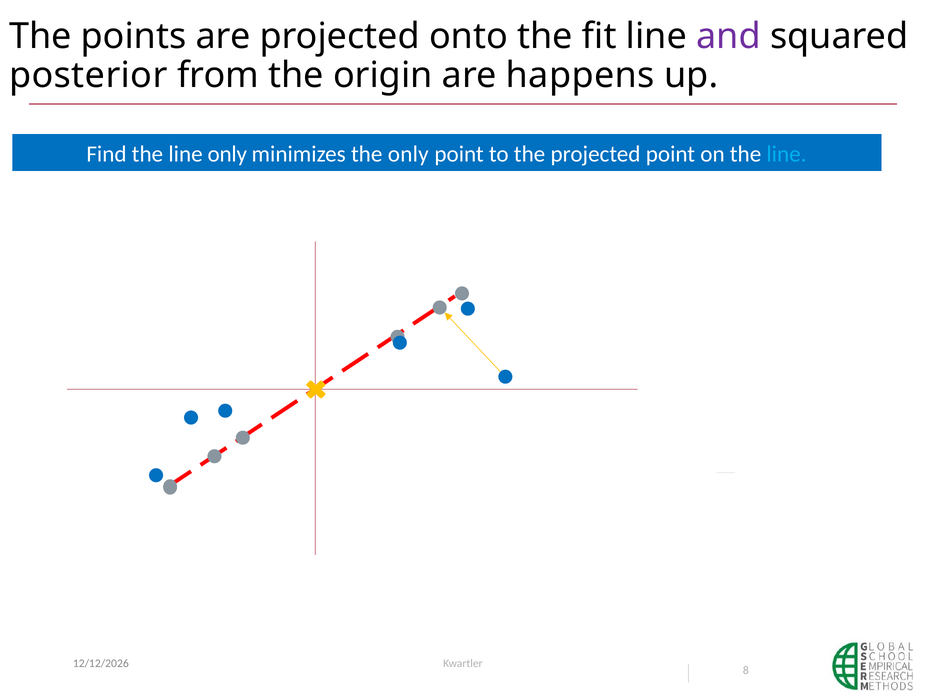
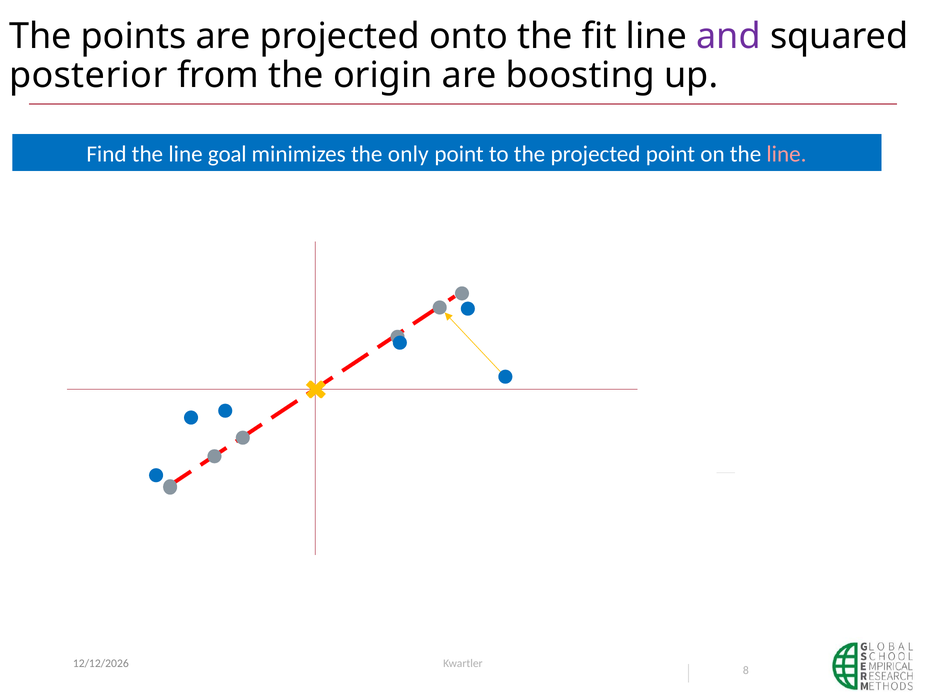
happens: happens -> boosting (580, 75)
line only: only -> goal (227, 154)
line colour: light blue -> pink (786, 154)
